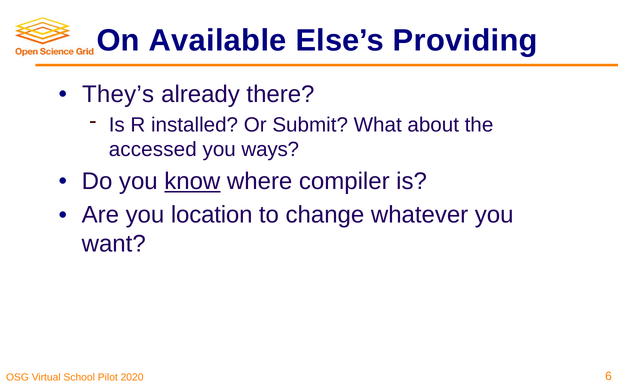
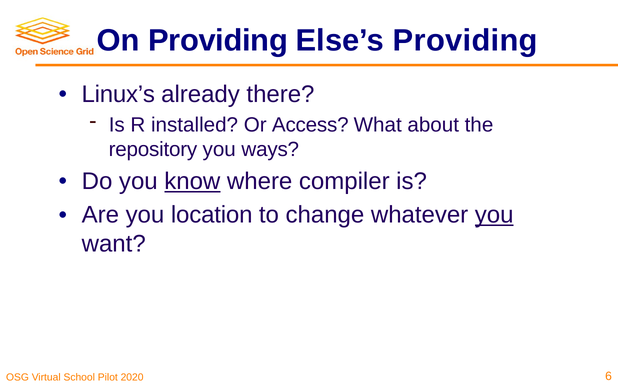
On Available: Available -> Providing (218, 41)
They’s: They’s -> Linux’s (118, 94)
Submit: Submit -> Access (310, 125)
accessed: accessed -> repository (153, 150)
you underline: none -> present (494, 215)
